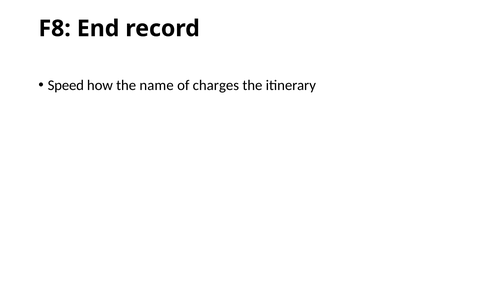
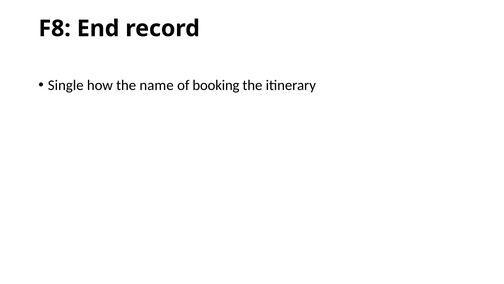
Speed: Speed -> Single (66, 85)
charges: charges -> booking (216, 85)
